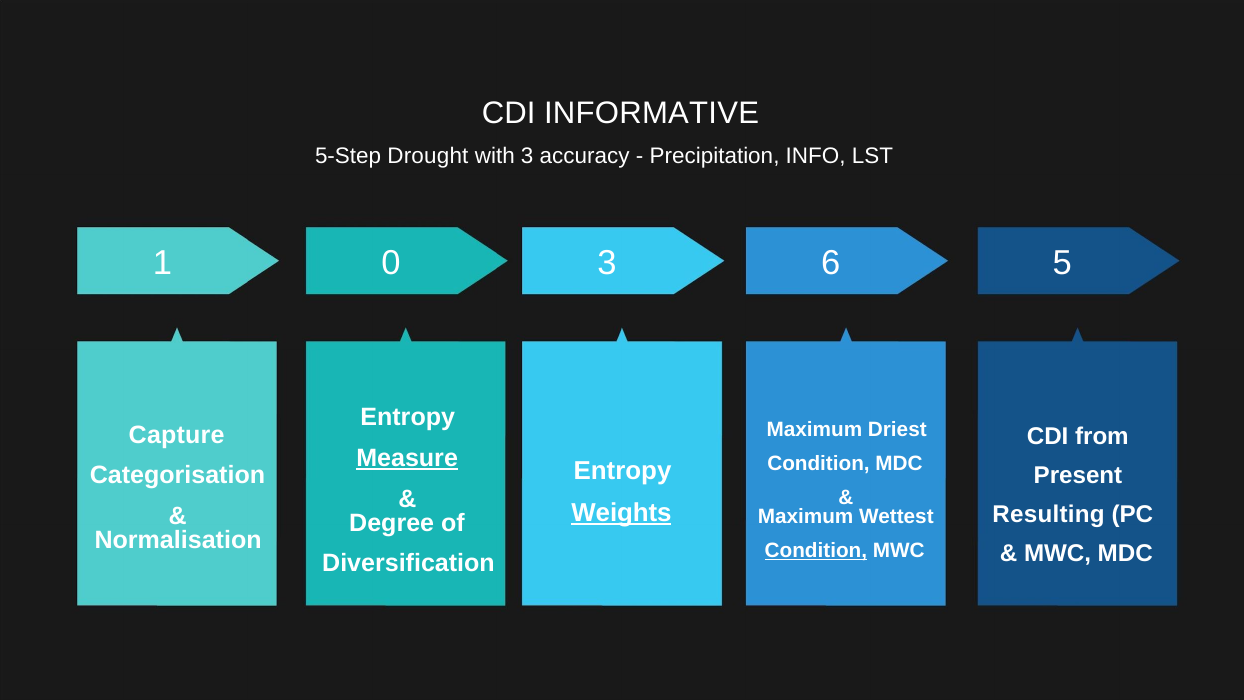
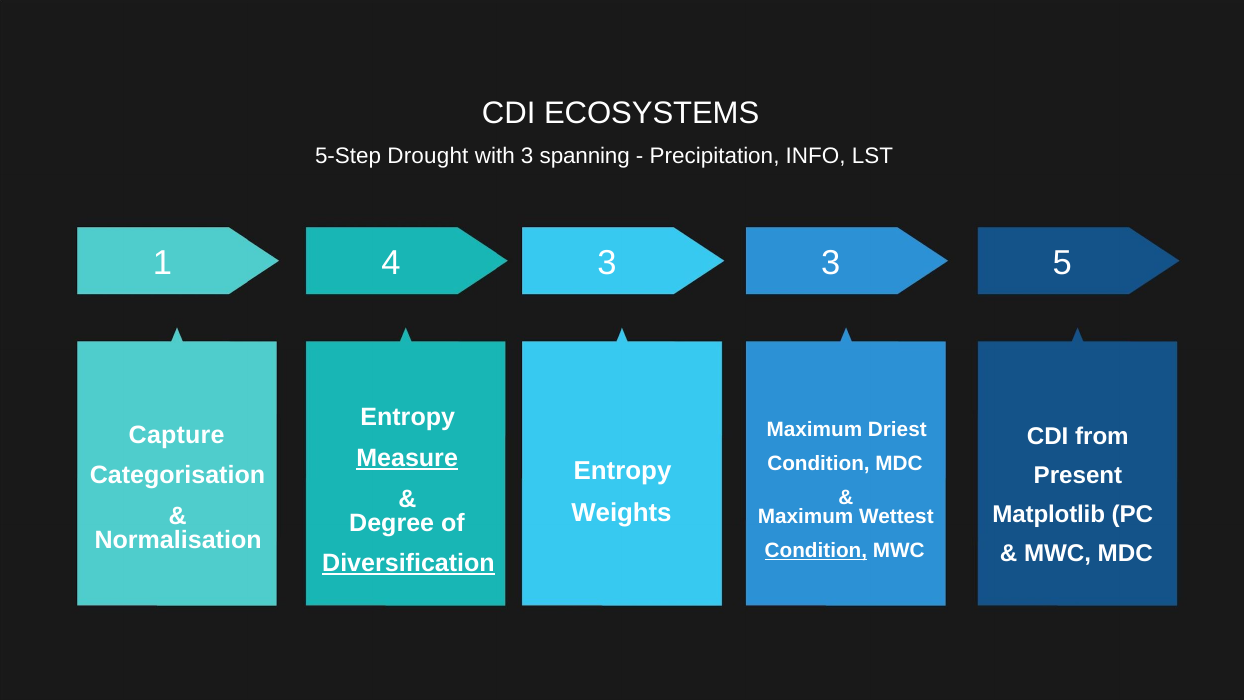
INFORMATIVE: INFORMATIVE -> ECOSYSTEMS (652, 113)
accuracy: accuracy -> spanning (585, 156)
0: 0 -> 4 (391, 263)
3 6: 6 -> 3 (831, 263)
Weights underline: present -> none (621, 513)
Resulting: Resulting -> Matplotlib (1049, 514)
Diversification underline: none -> present (408, 563)
